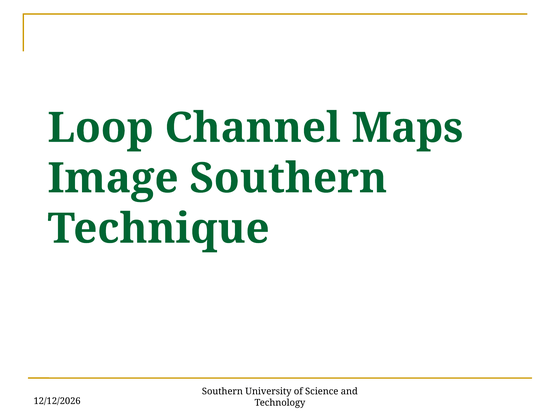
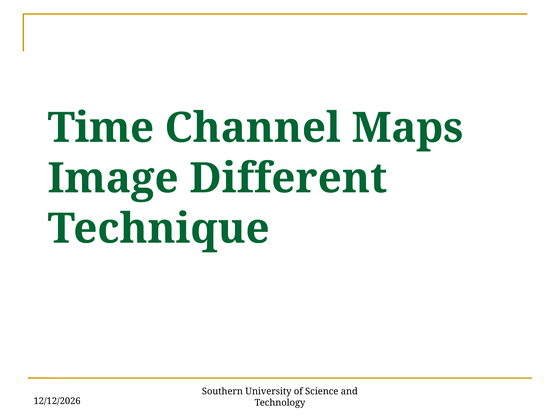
Loop: Loop -> Time (101, 128)
Image Southern: Southern -> Different (288, 178)
